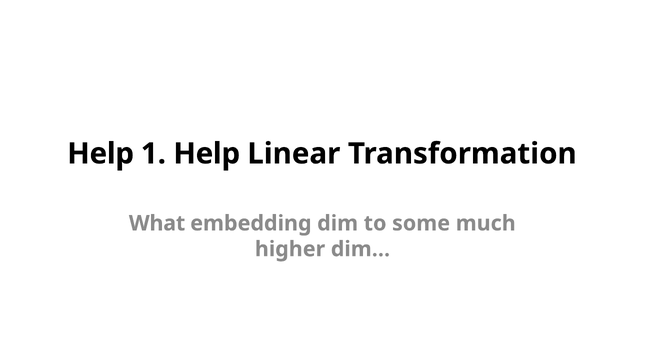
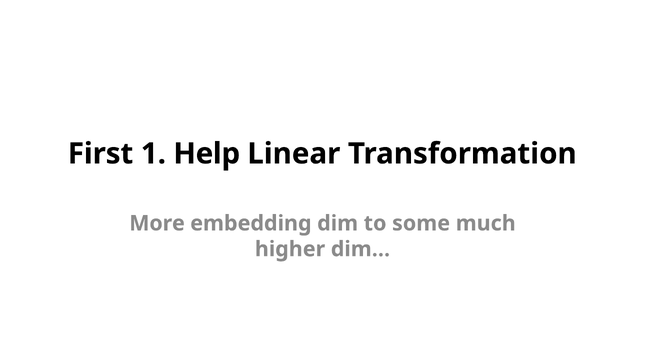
Help: Help -> First (101, 154)
What: What -> More (157, 223)
